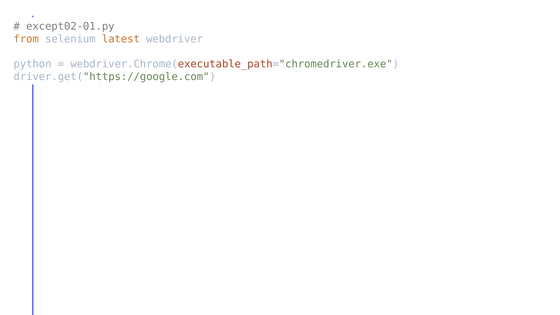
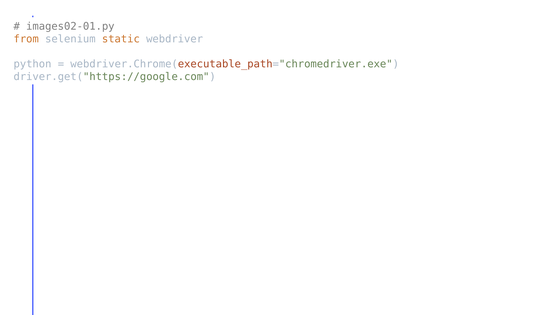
except02-01.py: except02-01.py -> images02-01.py (70, 26)
latest: latest -> static (121, 39)
